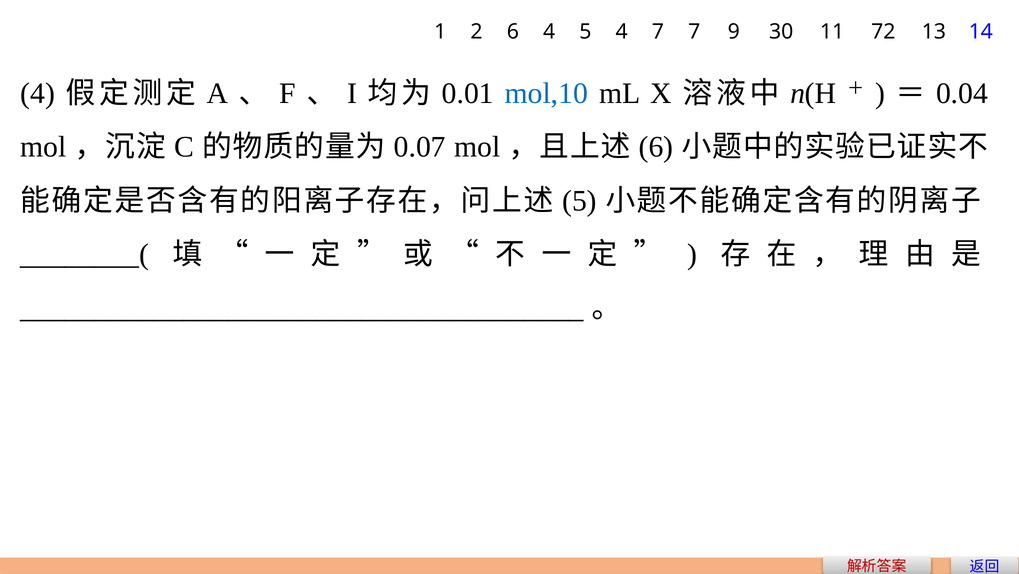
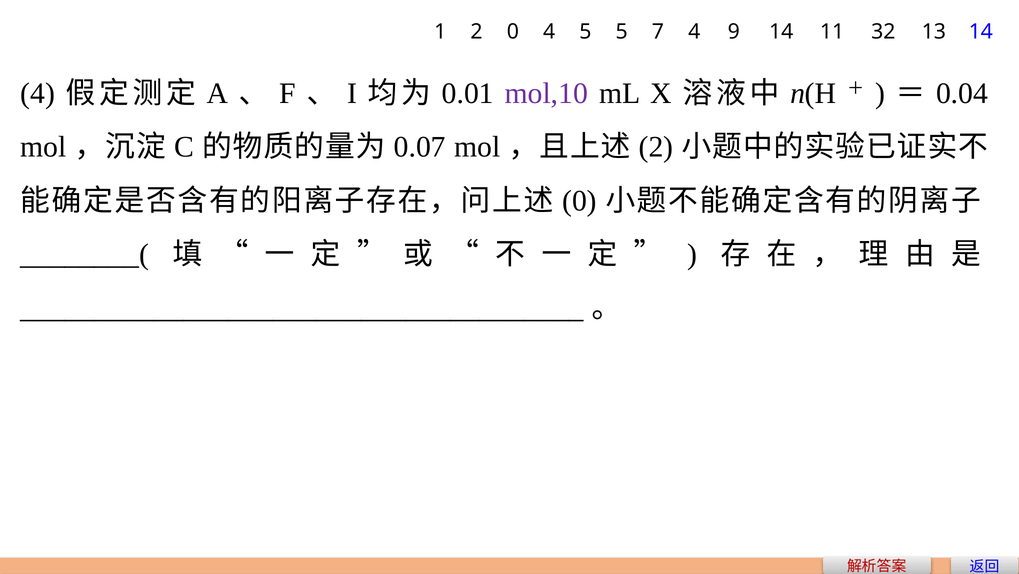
2 6: 6 -> 0 (513, 31)
5 4: 4 -> 5 (622, 31)
7 7: 7 -> 4 (694, 31)
9 30: 30 -> 14 (781, 31)
72: 72 -> 32 (883, 31)
mol,10 colour: blue -> purple (546, 93)
6: 6 -> 2 (656, 147)
5: 5 -> 0 (579, 201)
